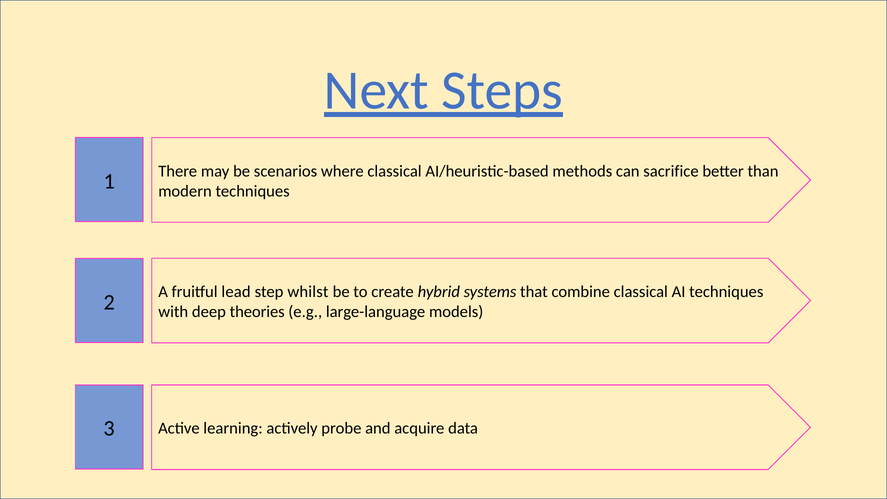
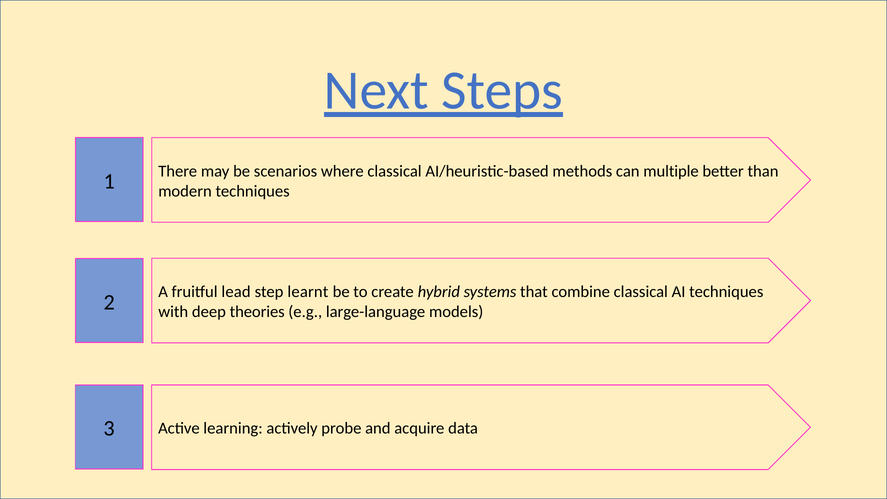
sacrifice: sacrifice -> multiple (671, 171)
whilst: whilst -> learnt (308, 292)
